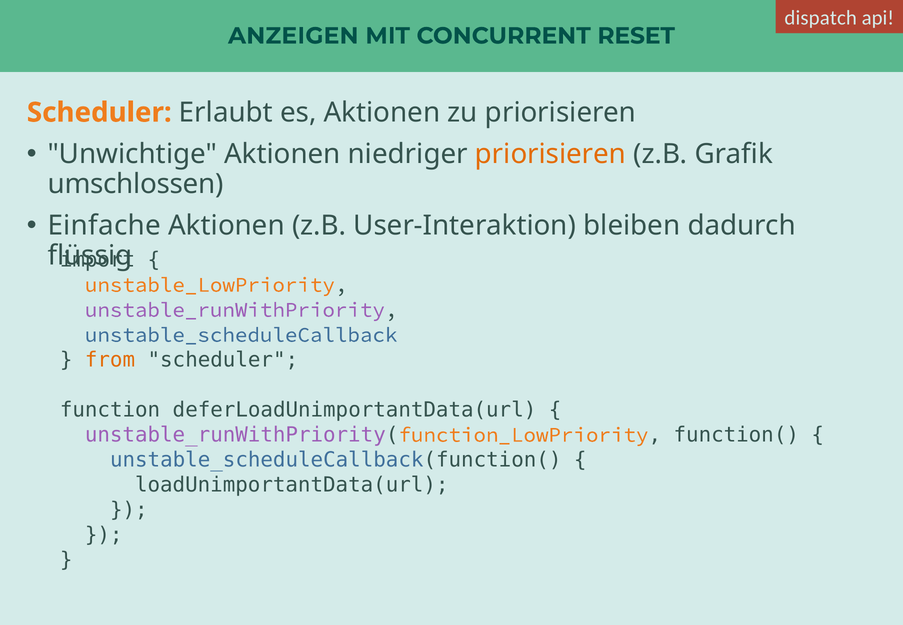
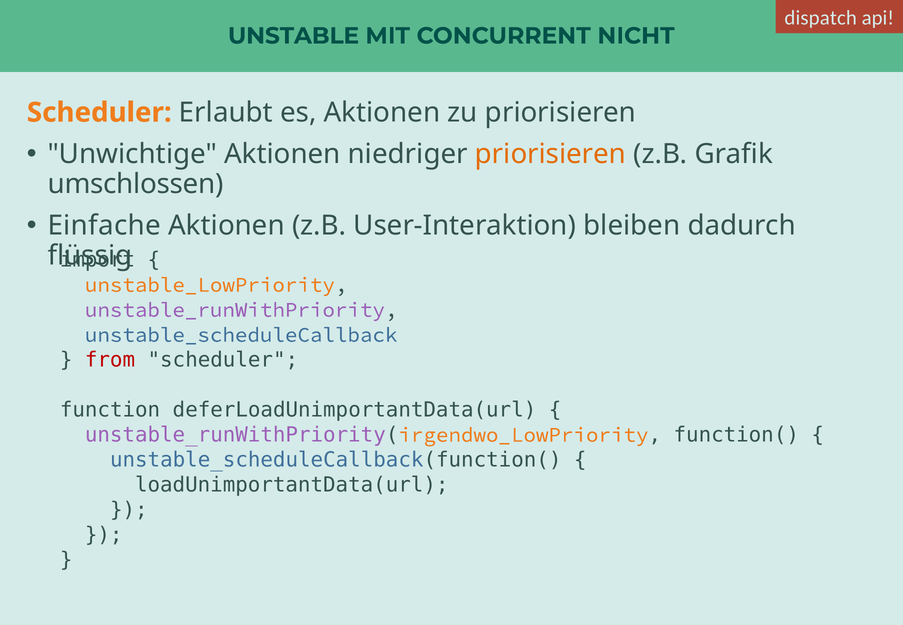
ANZEIGEN: ANZEIGEN -> UNSTABLE (294, 36)
RESET: RESET -> NICHT (636, 36)
from colour: orange -> red (110, 360)
function_LowPriority: function_LowPriority -> irgendwo_LowPriority (523, 435)
